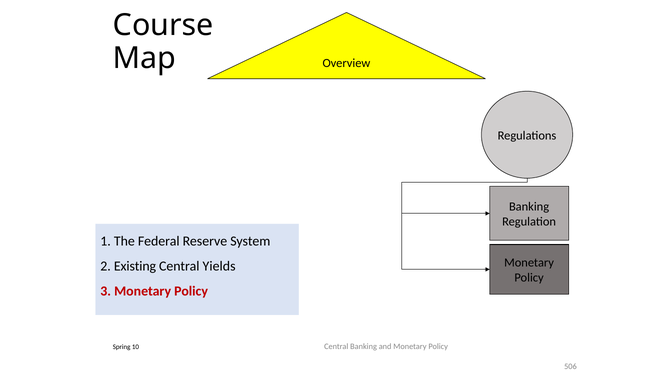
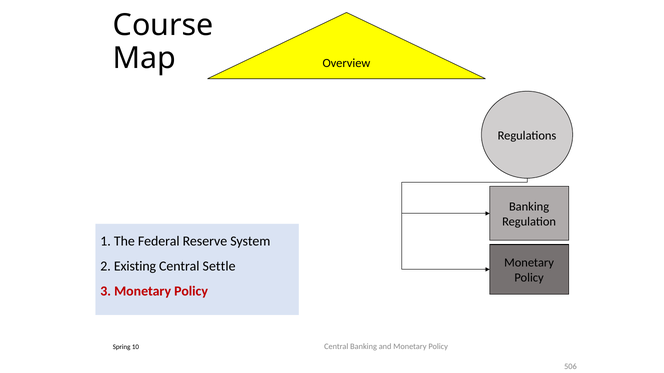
Yields: Yields -> Settle (219, 267)
